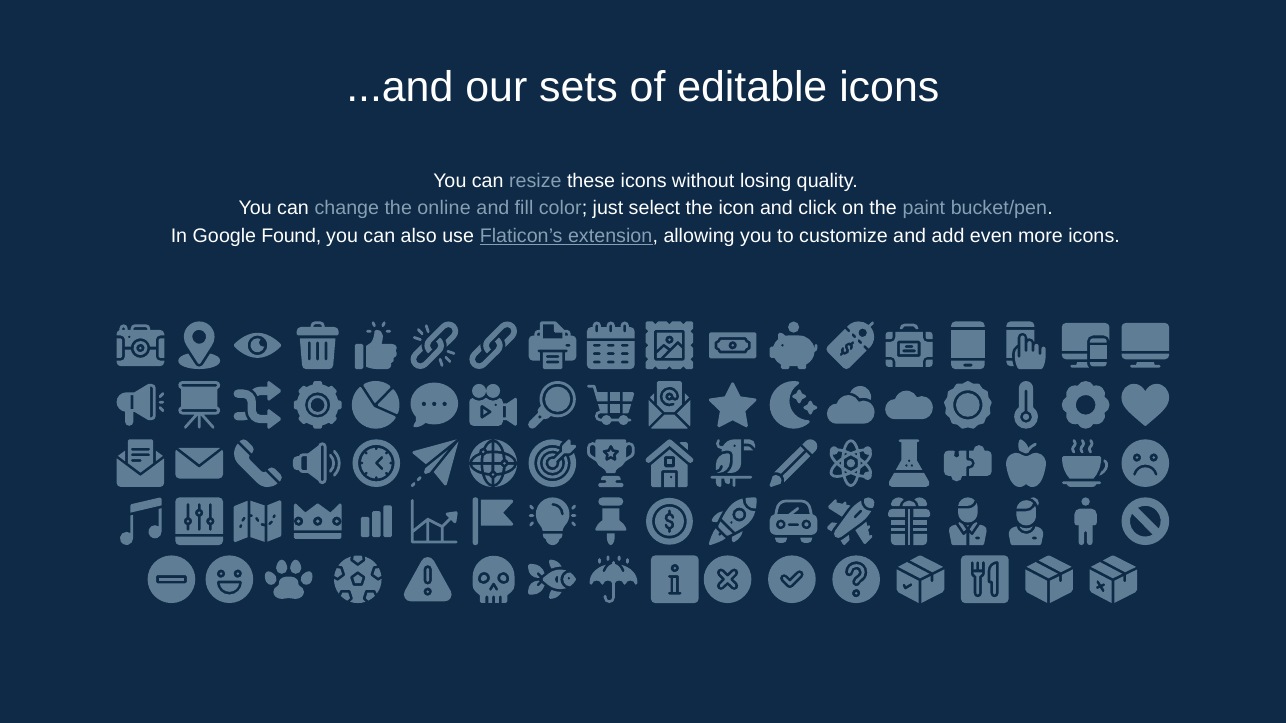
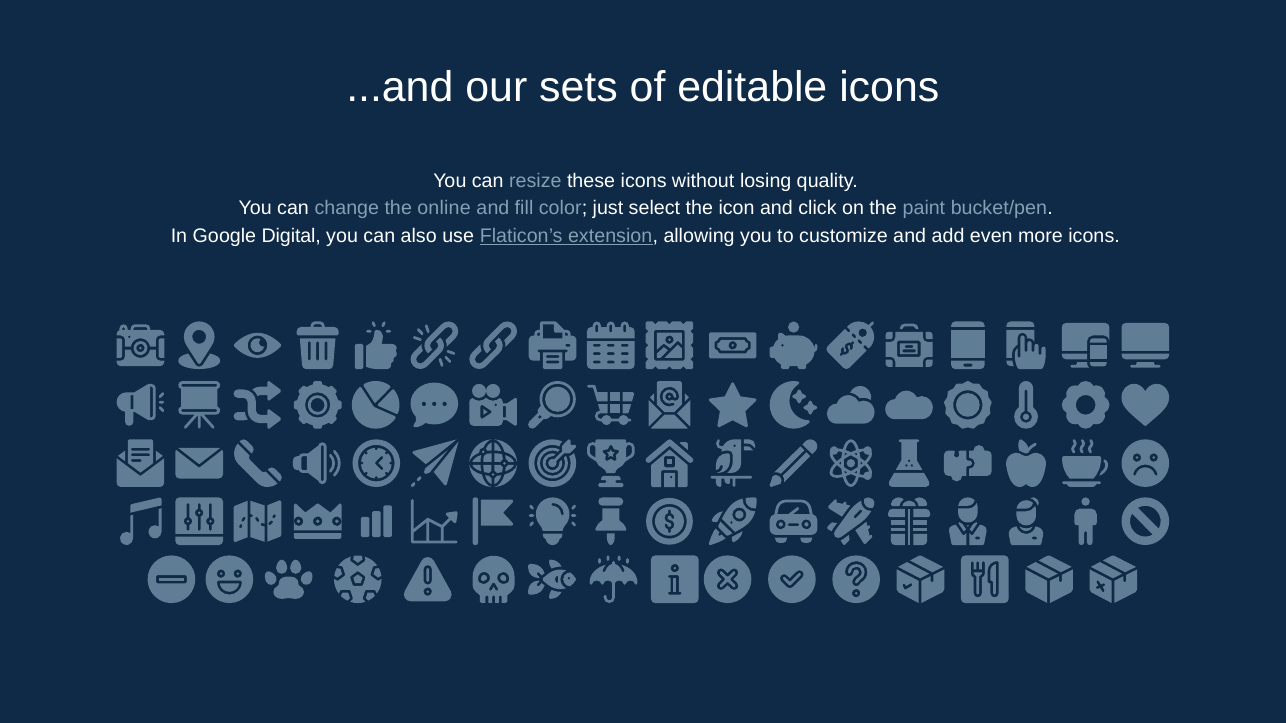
Found: Found -> Digital (291, 236)
